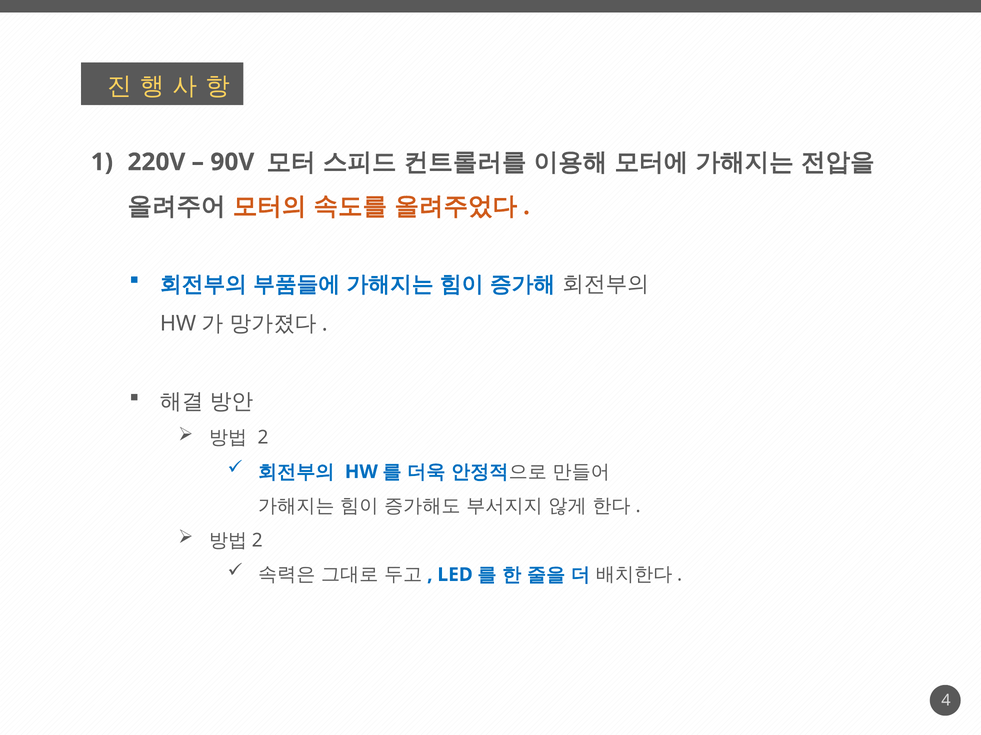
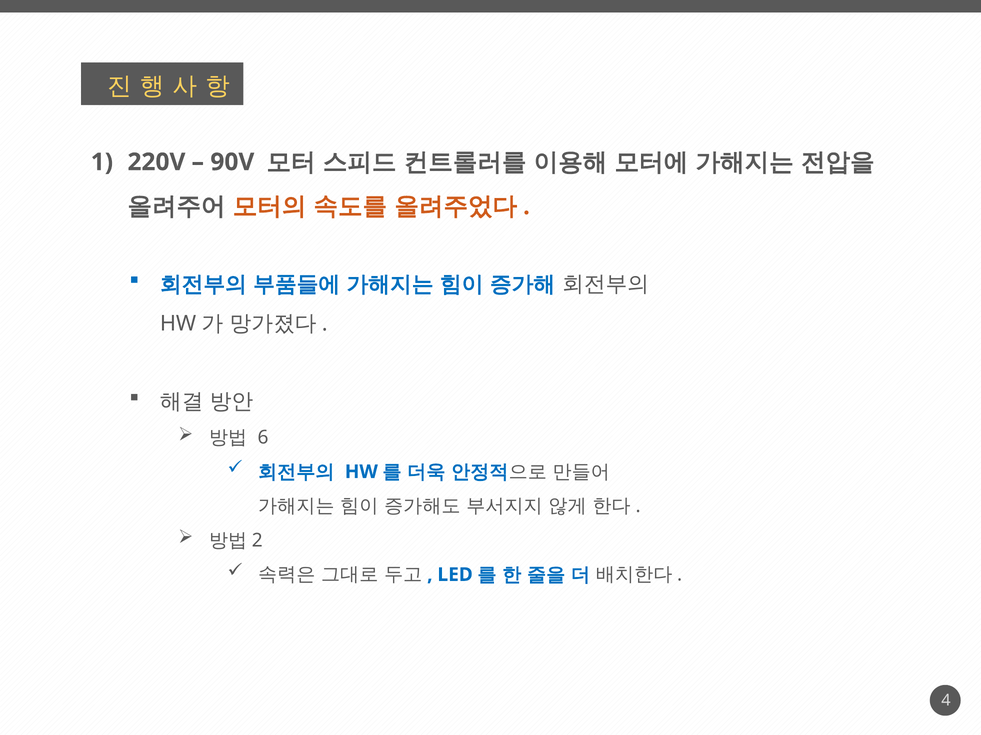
2: 2 -> 6 (263, 438)
